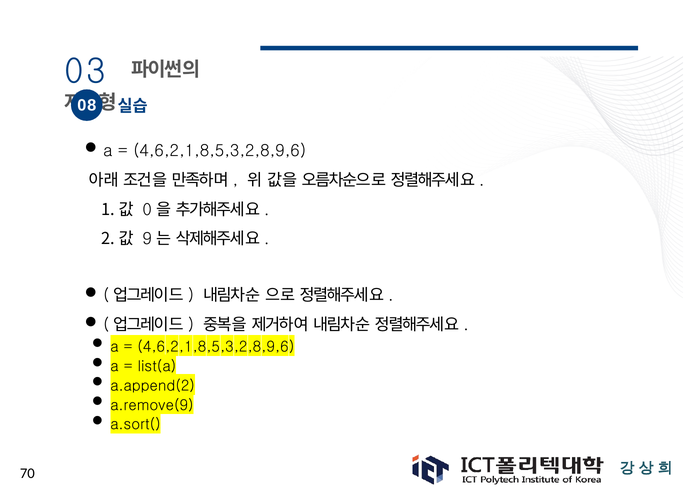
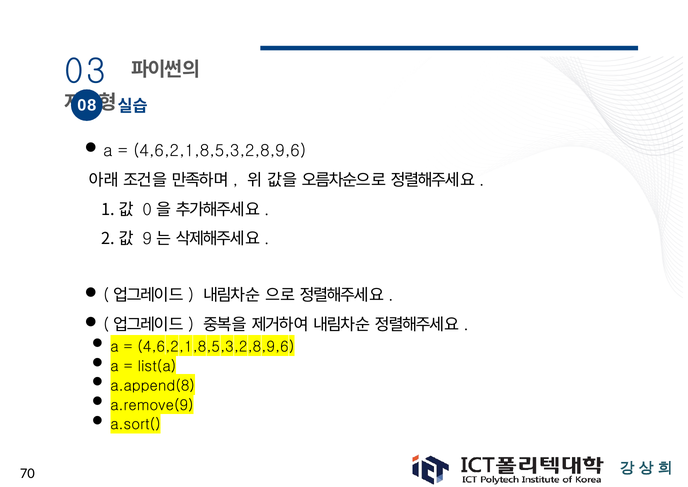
a.append(2: a.append(2 -> a.append(8 (153, 386)
